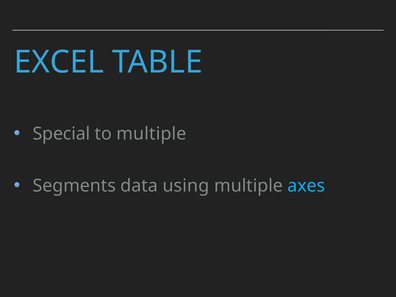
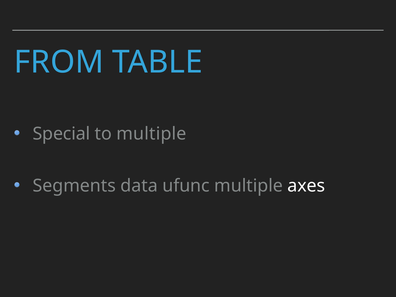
EXCEL: EXCEL -> FROM (59, 62)
using: using -> ufunc (186, 186)
axes colour: light blue -> white (306, 186)
